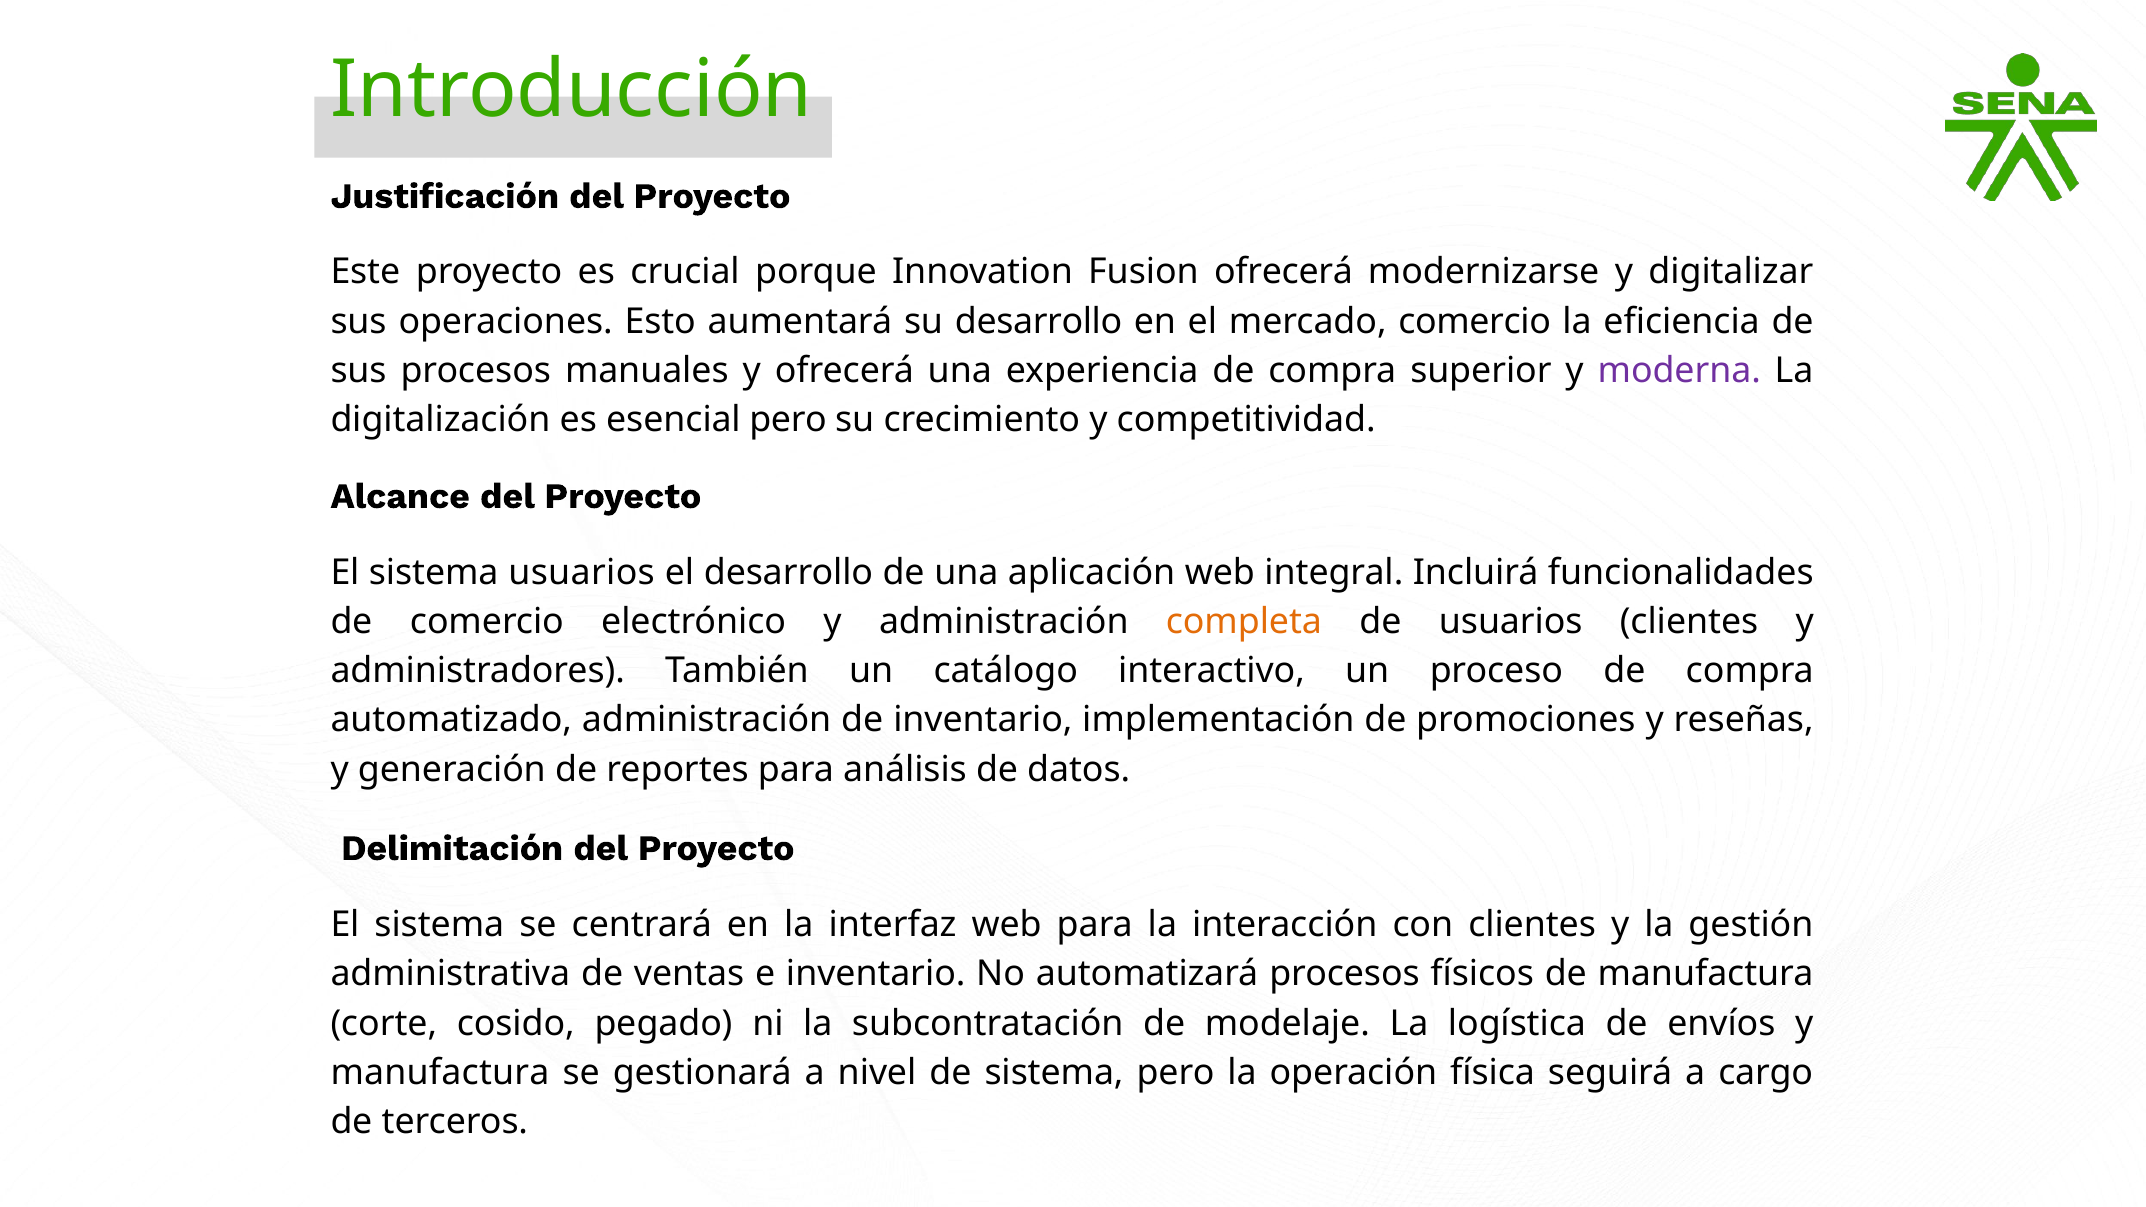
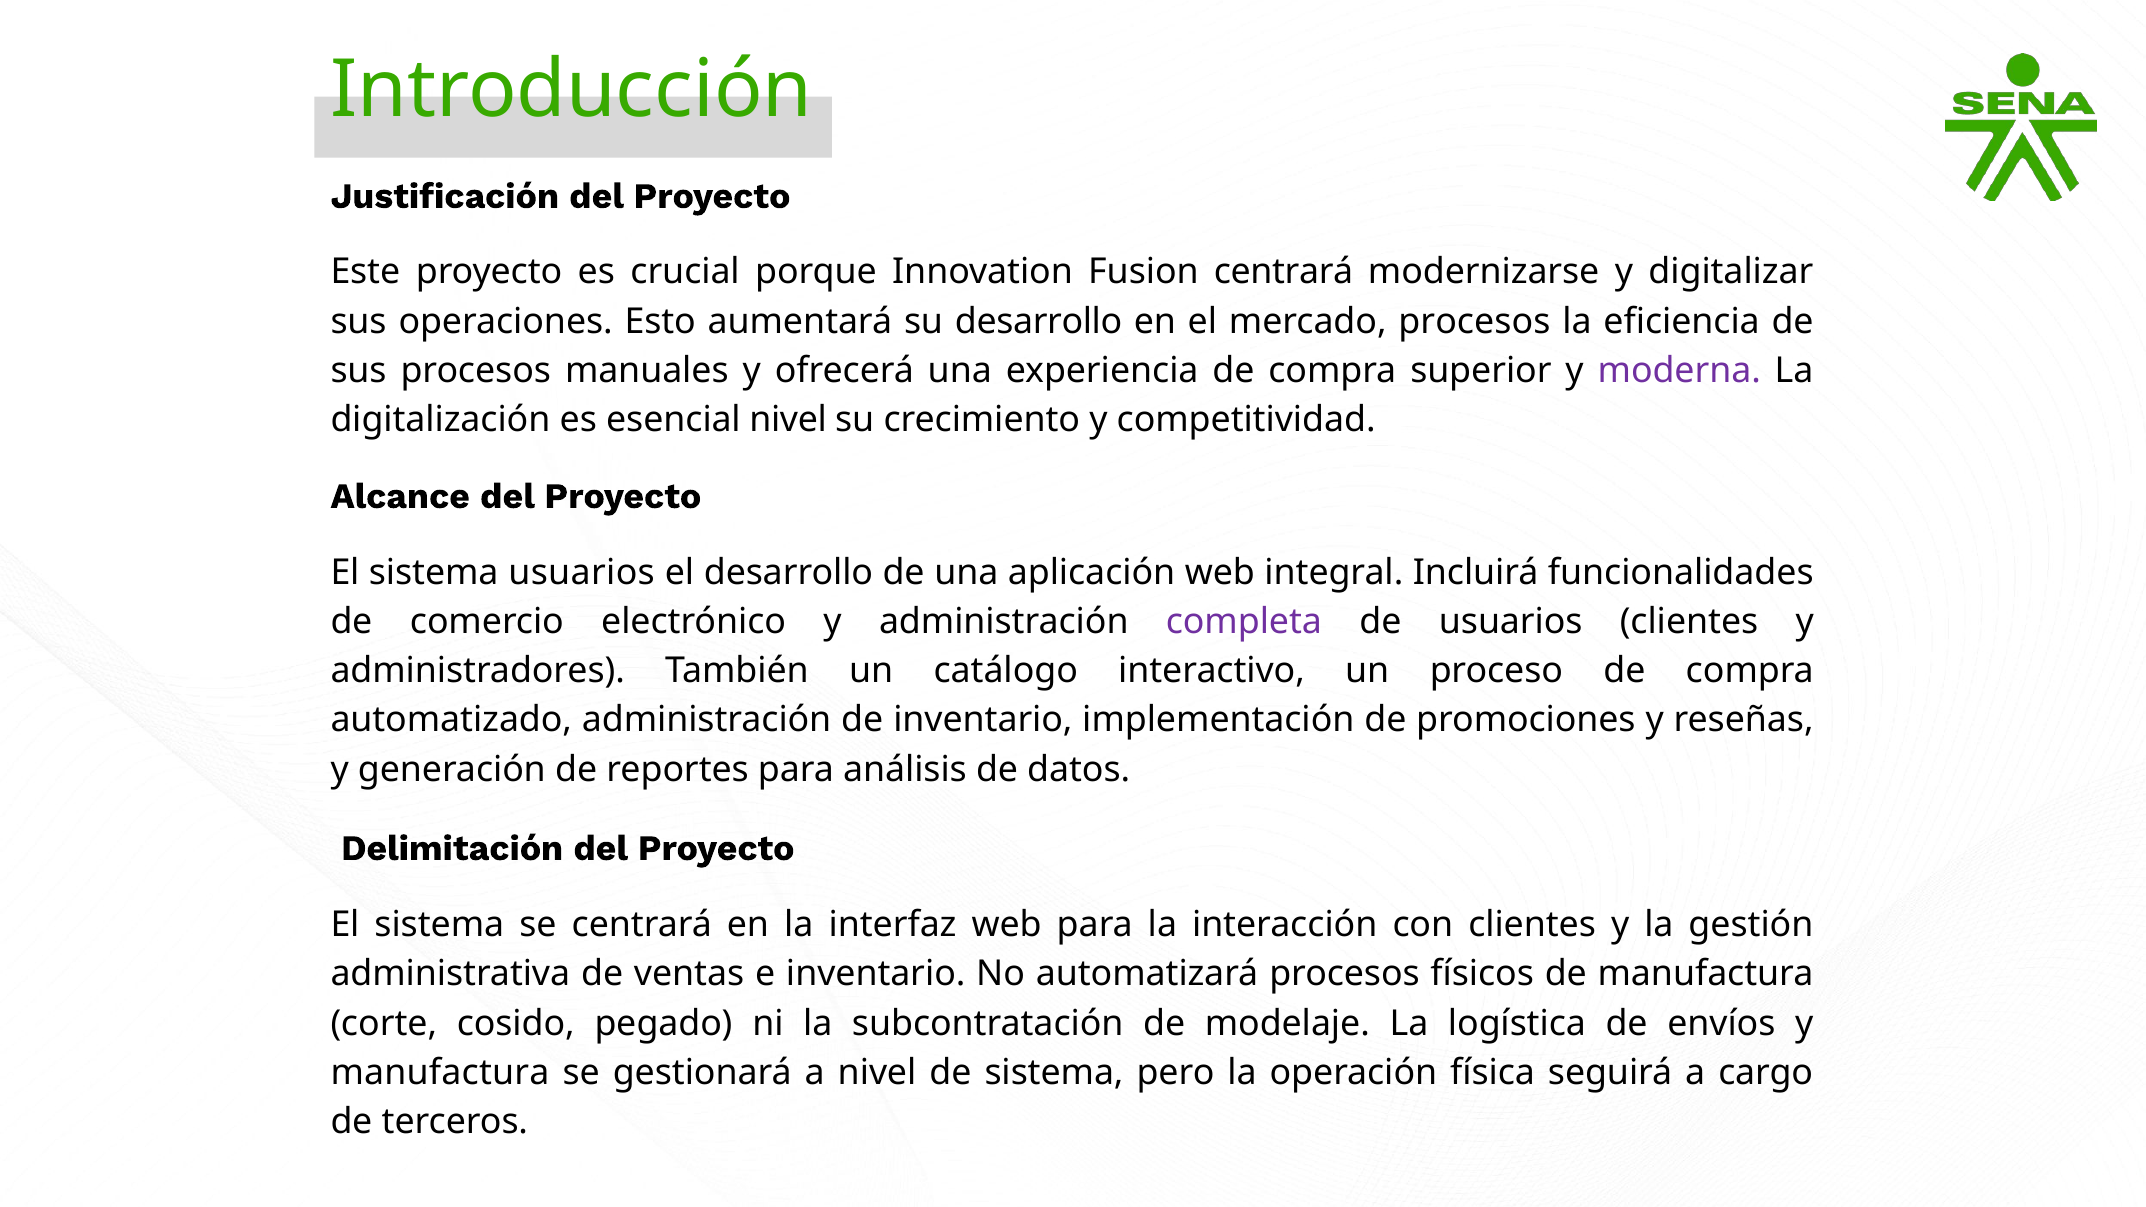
Fusion ofrecerá: ofrecerá -> centrará (1284, 272)
mercado comercio: comercio -> procesos (1474, 322)
esencial pero: pero -> nivel (788, 420)
completa colour: orange -> purple (1244, 622)
